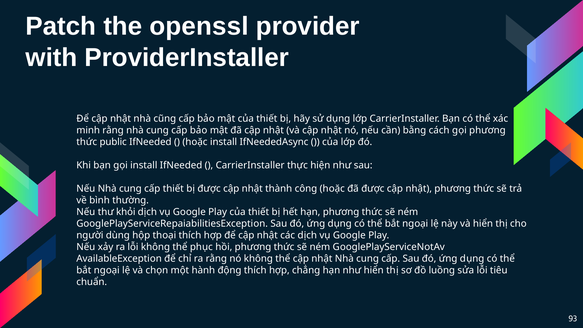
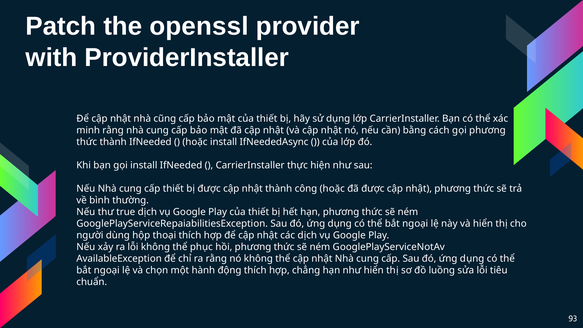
thức public: public -> thành (113, 142)
khỏi: khỏi -> true (126, 212)
